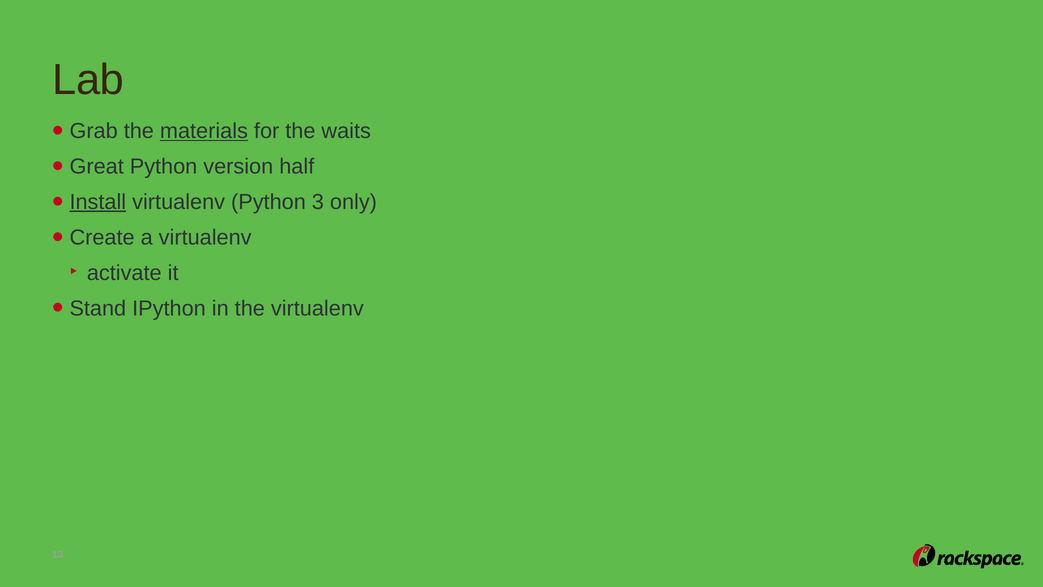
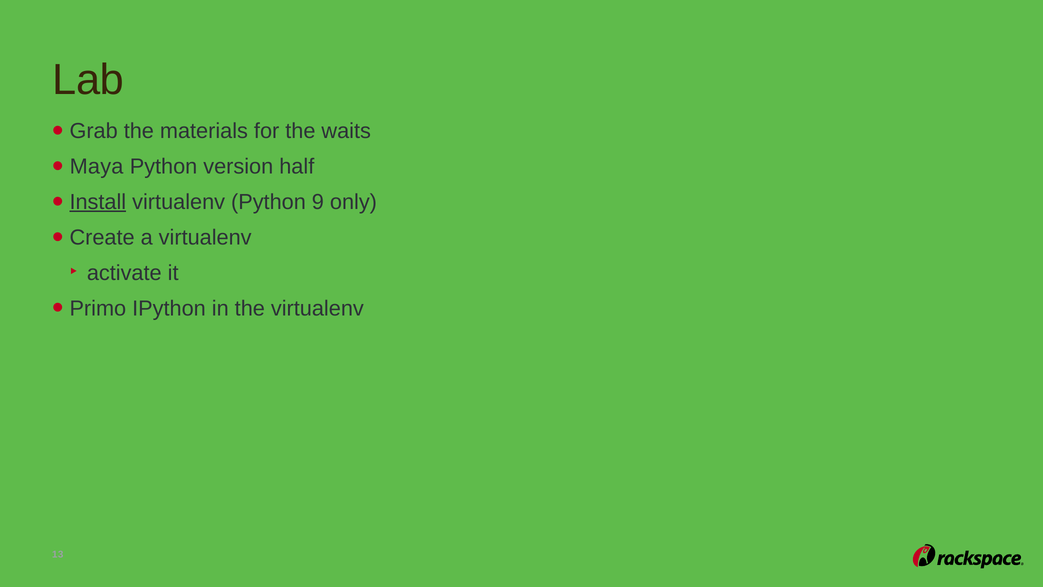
materials underline: present -> none (204, 131)
Great: Great -> Maya (97, 167)
3: 3 -> 9 (318, 202)
Stand: Stand -> Primo (98, 308)
